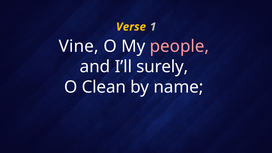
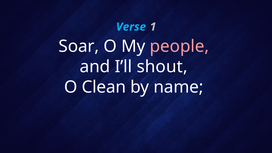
Verse colour: yellow -> light blue (131, 27)
Vine: Vine -> Soar (79, 46)
surely: surely -> shout (162, 67)
